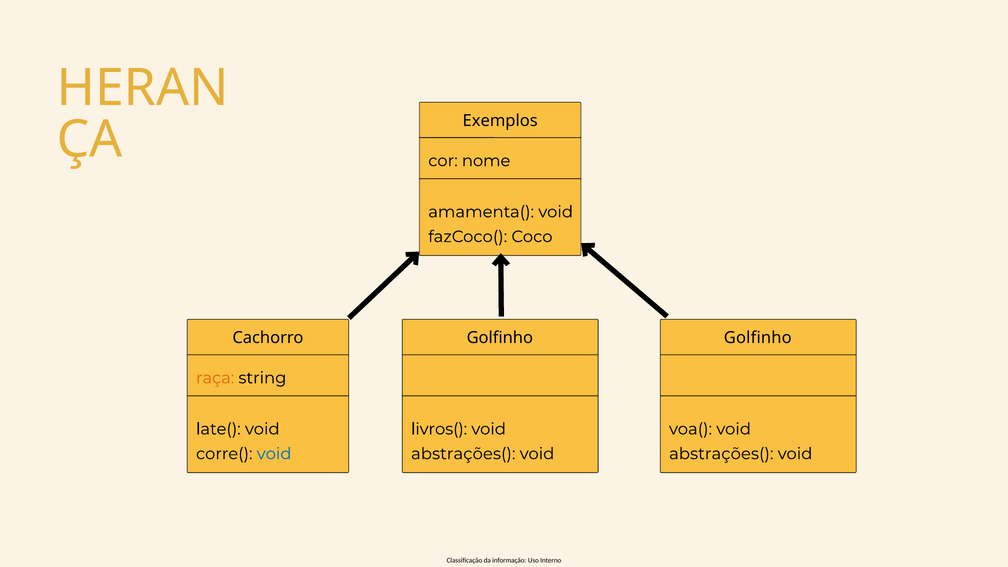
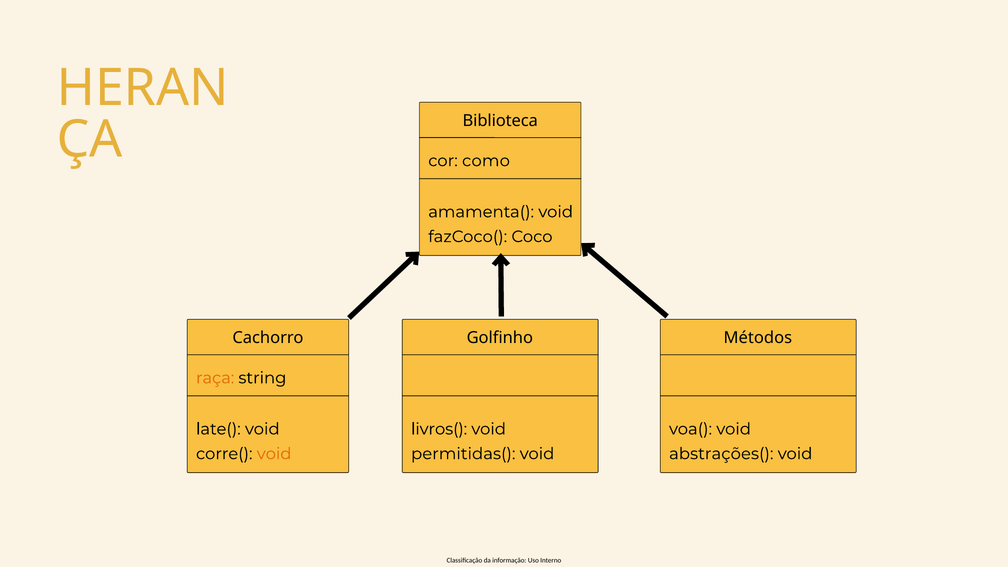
Exemplos: Exemplos -> Biblioteca (500, 121)
nome: nome -> como (486, 161)
Golfinho: Golfinho -> Métodos (758, 338)
void colour: blue -> orange (274, 454)
abstrações(: abstrações( -> permitidas( (463, 454)
